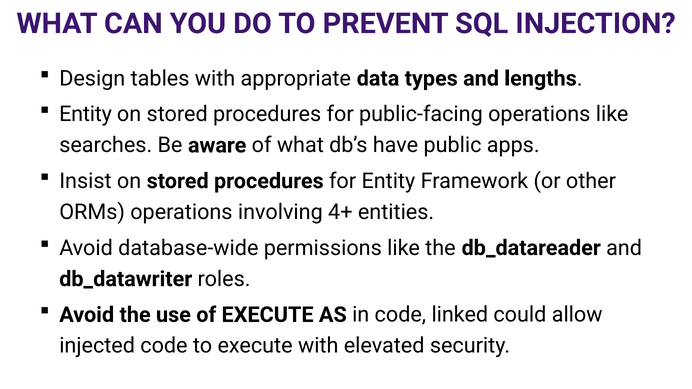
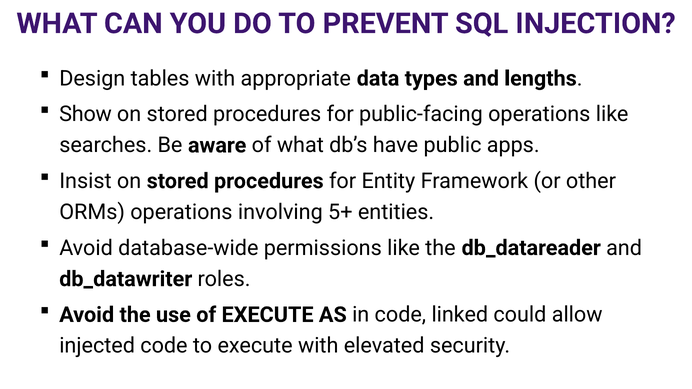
Entity: Entity -> Show (86, 114)
4+: 4+ -> 5+ (340, 212)
